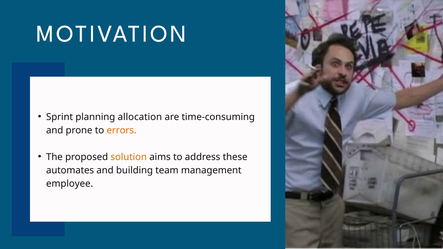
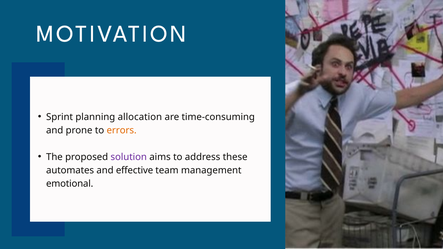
solution colour: orange -> purple (129, 157)
building: building -> effective (135, 171)
employee: employee -> emotional (70, 184)
